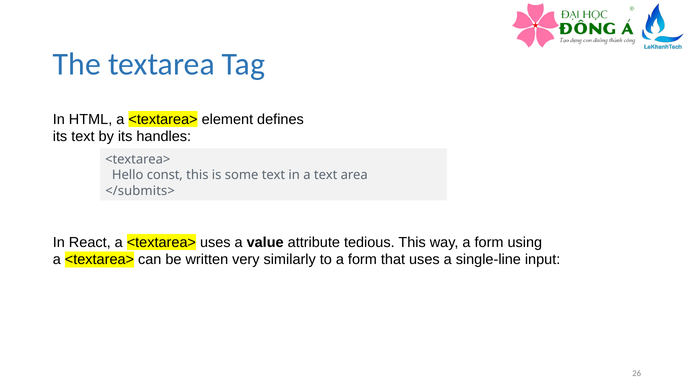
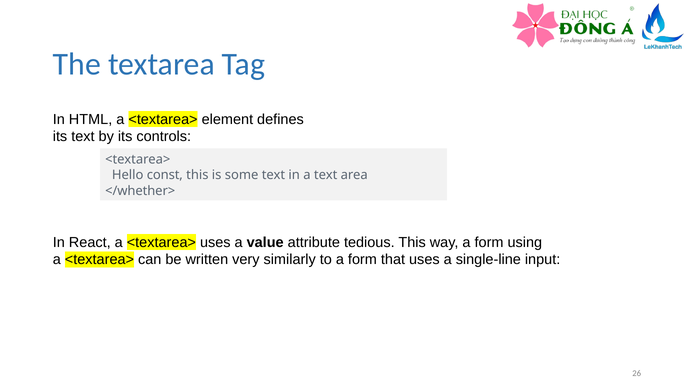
handles: handles -> controls (164, 136)
</submits>: </submits> -> </whether> (140, 191)
